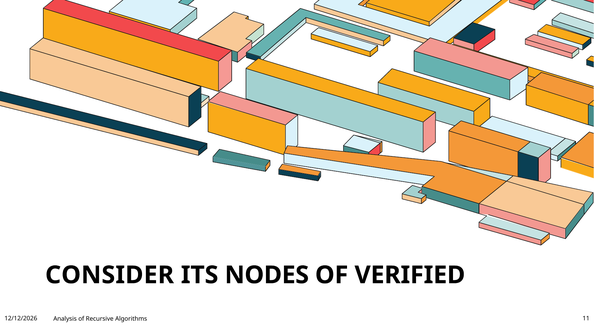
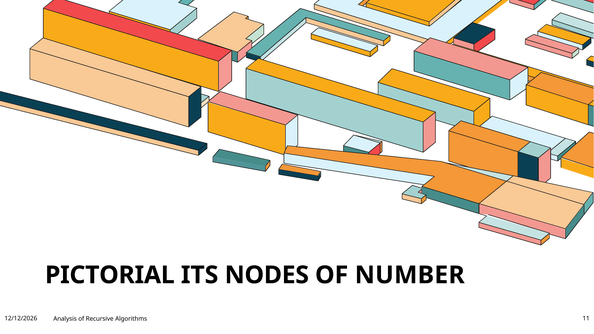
CONSIDER: CONSIDER -> PICTORIAL (110, 275)
VERIFIED: VERIFIED -> NUMBER (410, 275)
